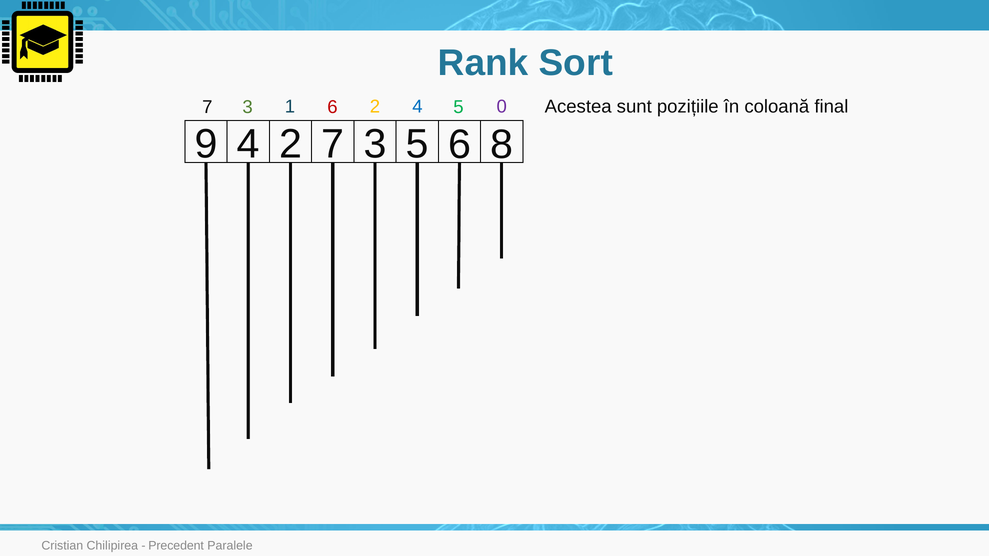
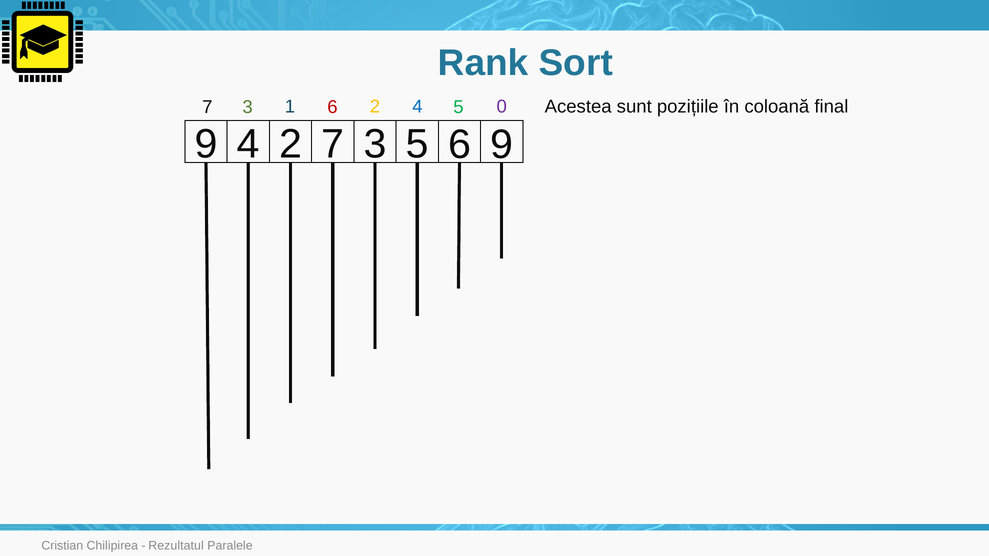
6 8: 8 -> 9 (502, 145)
Precedent: Precedent -> Rezultatul (176, 546)
